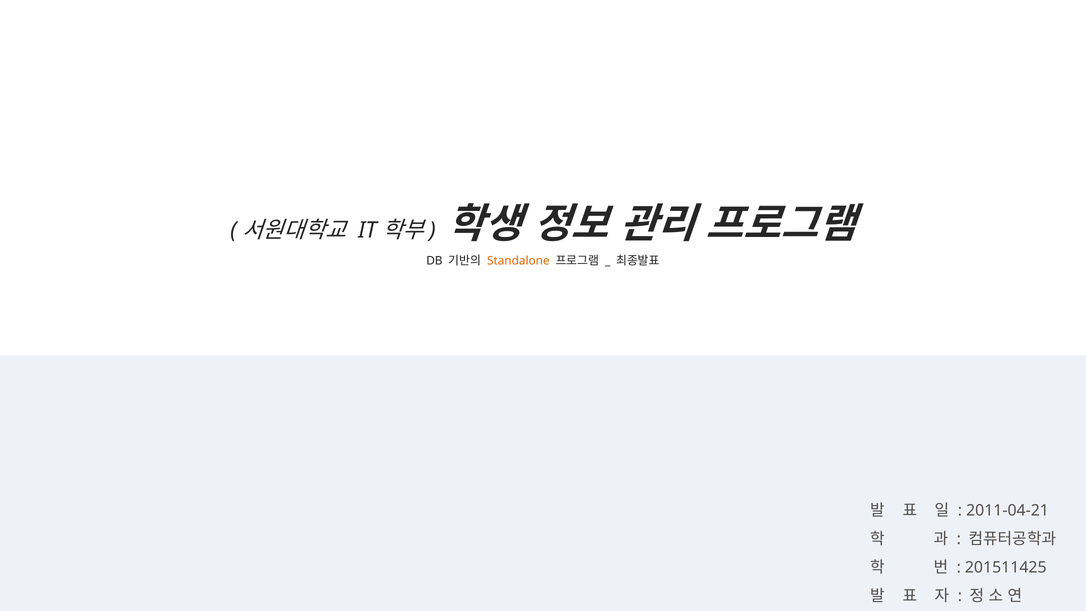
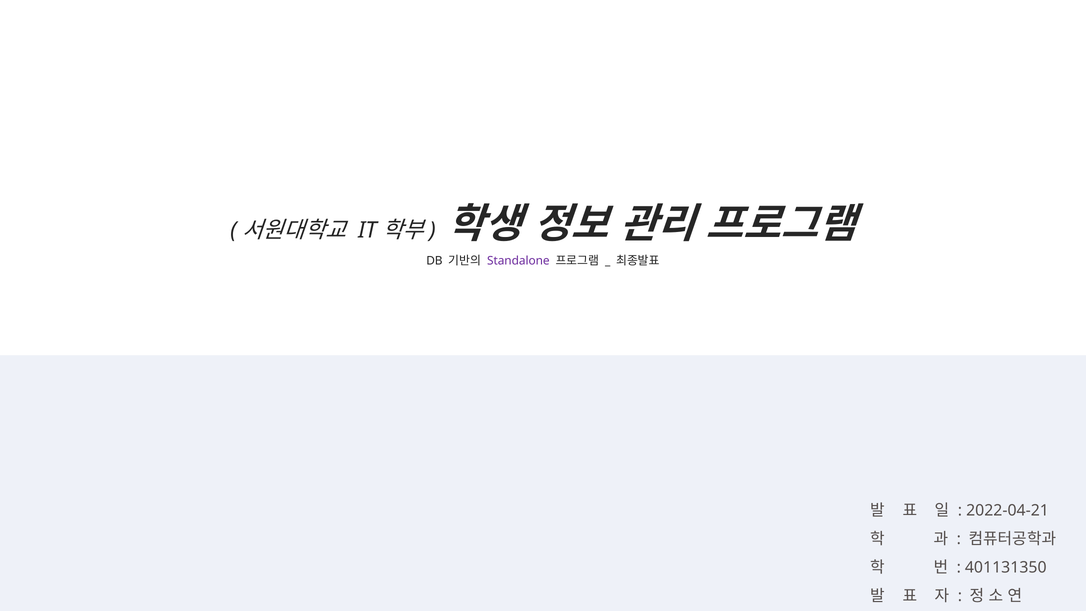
Standalone colour: orange -> purple (518, 261)
2011-04-21: 2011-04-21 -> 2022-04-21 (1008, 510)
201511425: 201511425 -> 401131350 (1006, 567)
